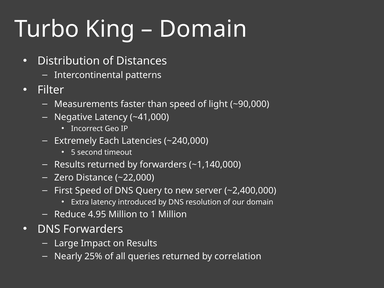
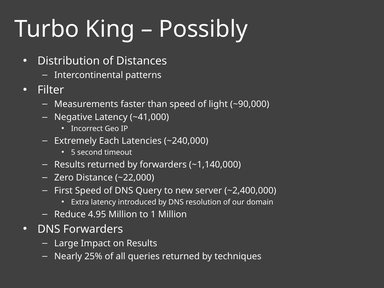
Domain: Domain -> Possibly (203, 29)
correlation: correlation -> techniques (238, 256)
